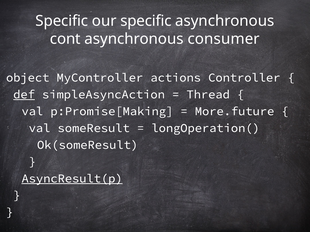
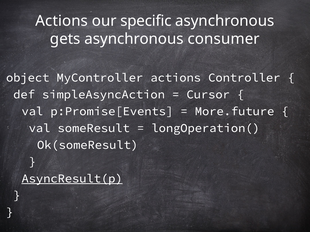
Specific: Specific -> Actions (62, 21)
cont: cont -> gets (65, 39)
def underline: present -> none (24, 95)
Thread: Thread -> Cursor (208, 95)
p:Promise[Making: p:Promise[Making -> p:Promise[Events (112, 111)
